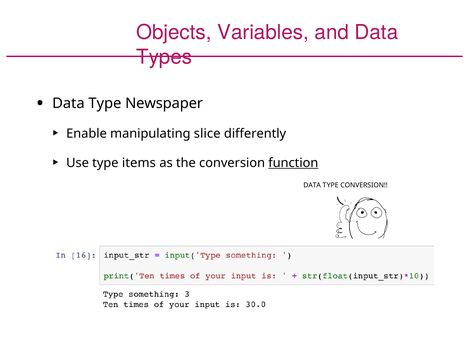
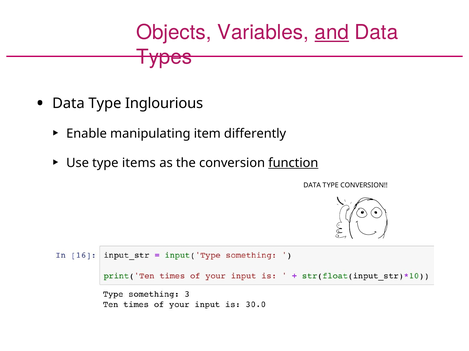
and underline: none -> present (332, 33)
Newspaper: Newspaper -> Inglourious (164, 104)
slice: slice -> item (207, 134)
